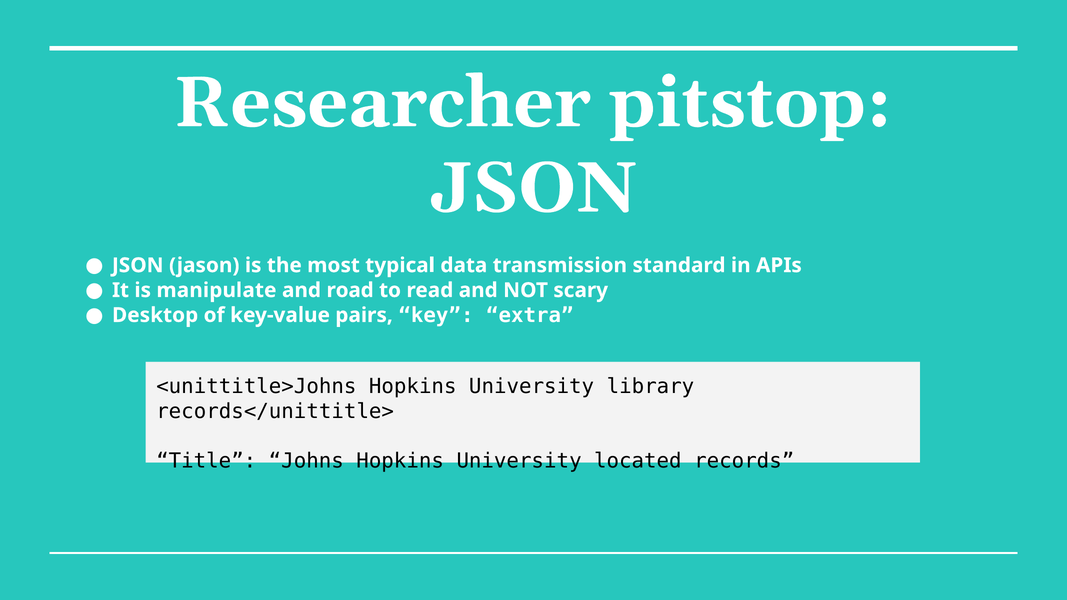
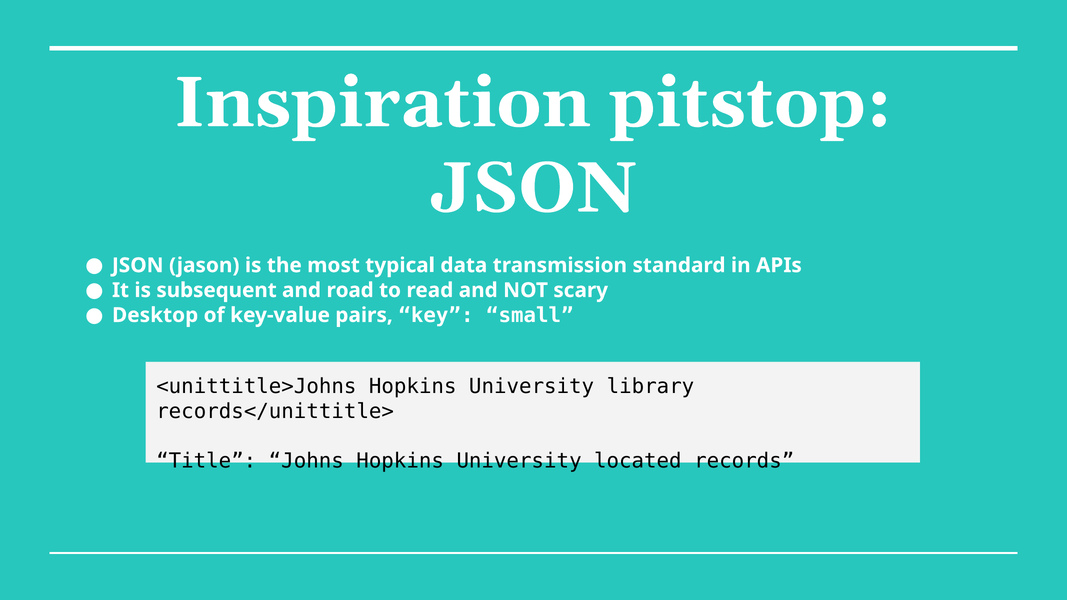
Researcher: Researcher -> Inspiration (382, 103)
manipulate: manipulate -> subsequent (217, 290)
extra: extra -> small (530, 315)
